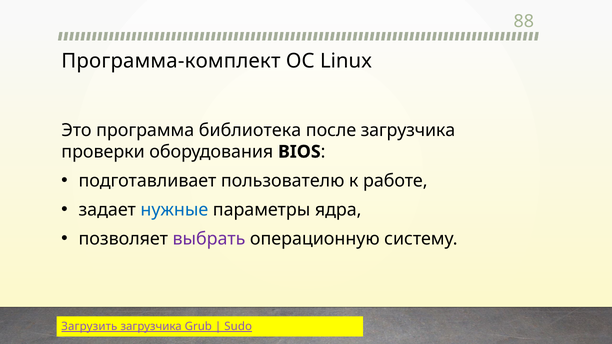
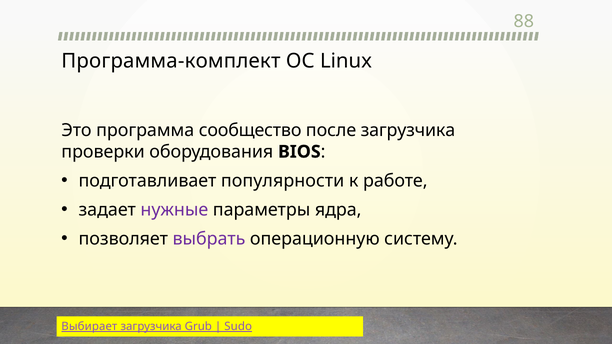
библиотека: библиотека -> сообщество (250, 130)
пользователю: пользователю -> популярности (283, 181)
нужные colour: blue -> purple (174, 210)
Загрузить: Загрузить -> Выбирает (89, 327)
